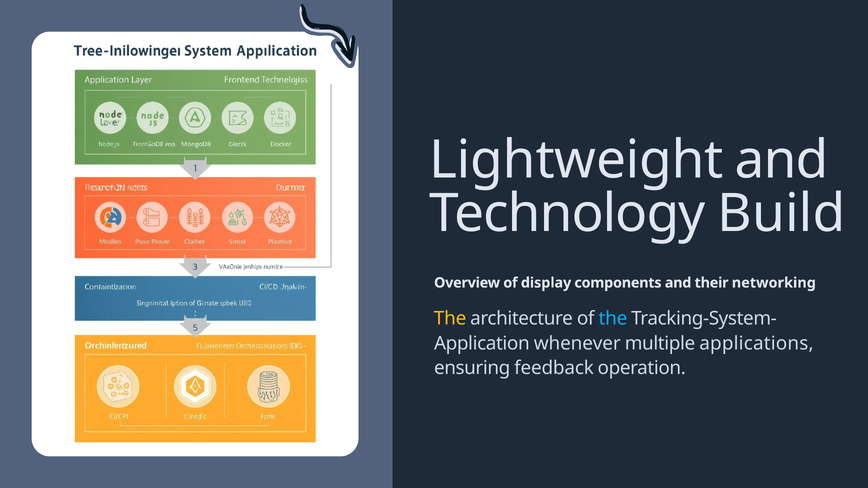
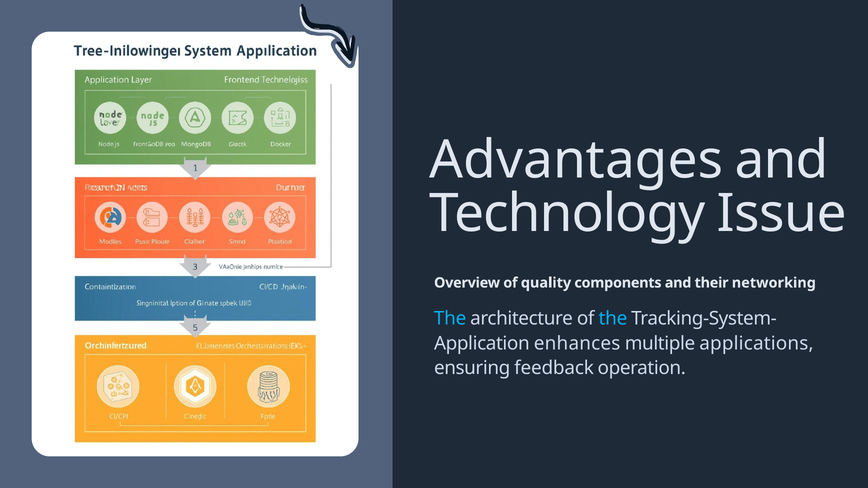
Lightweight: Lightweight -> Advantages (576, 160)
Build: Build -> Issue (782, 214)
display: display -> quality (546, 283)
The colour: yellow -> light blue (450, 319)
whenever: whenever -> enhances (577, 343)
